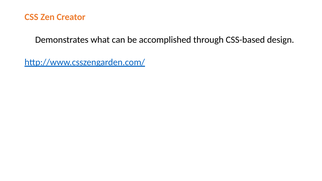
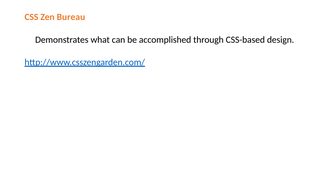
Creator: Creator -> Bureau (71, 17)
